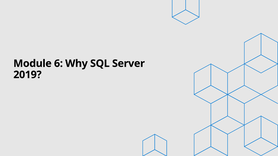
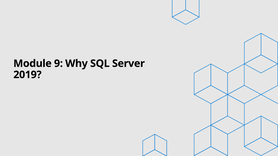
6: 6 -> 9 (58, 64)
